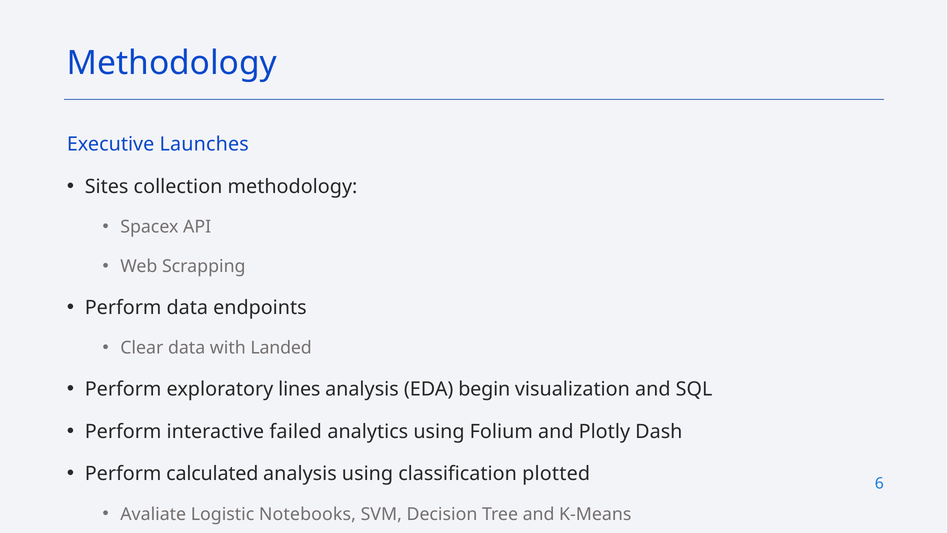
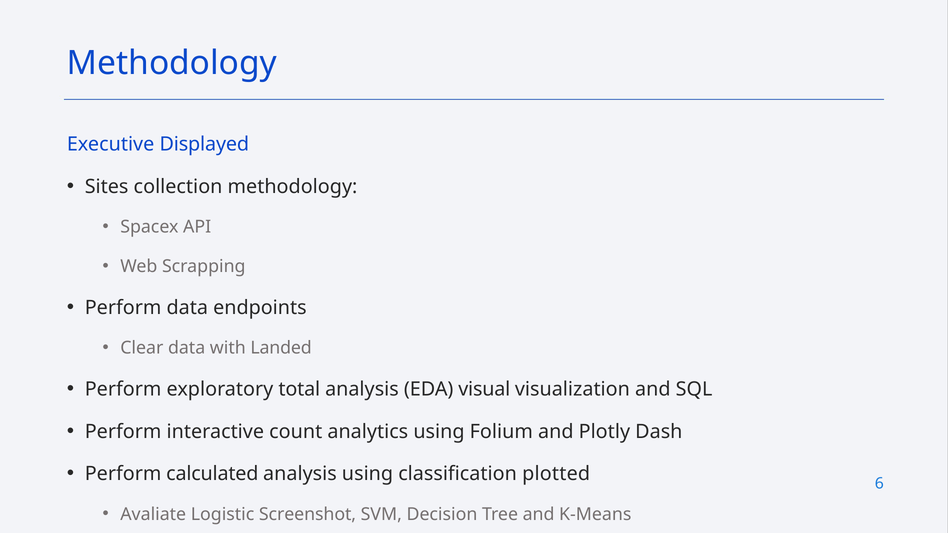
Launches: Launches -> Displayed (204, 144)
lines: lines -> total (299, 389)
begin: begin -> visual (484, 389)
failed: failed -> count (296, 432)
Notebooks: Notebooks -> Screenshot (308, 514)
